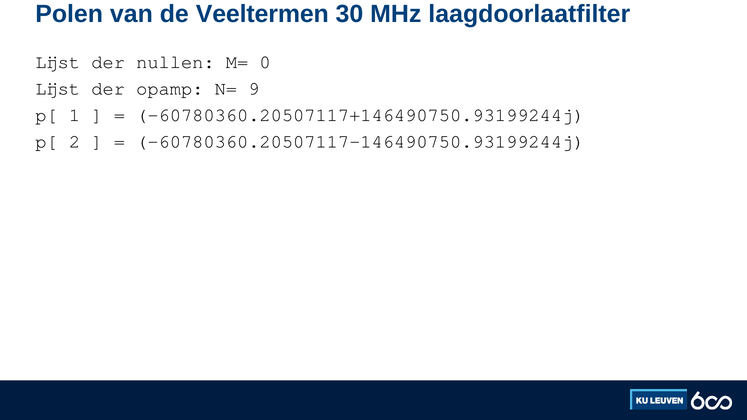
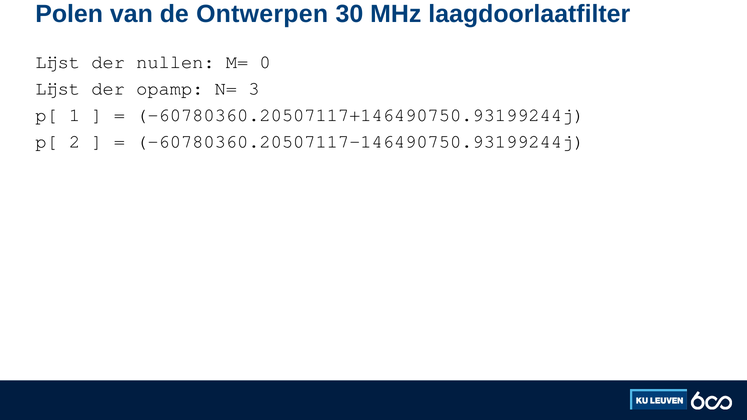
Veeltermen: Veeltermen -> Ontwerpen (262, 14)
9: 9 -> 3 (254, 88)
